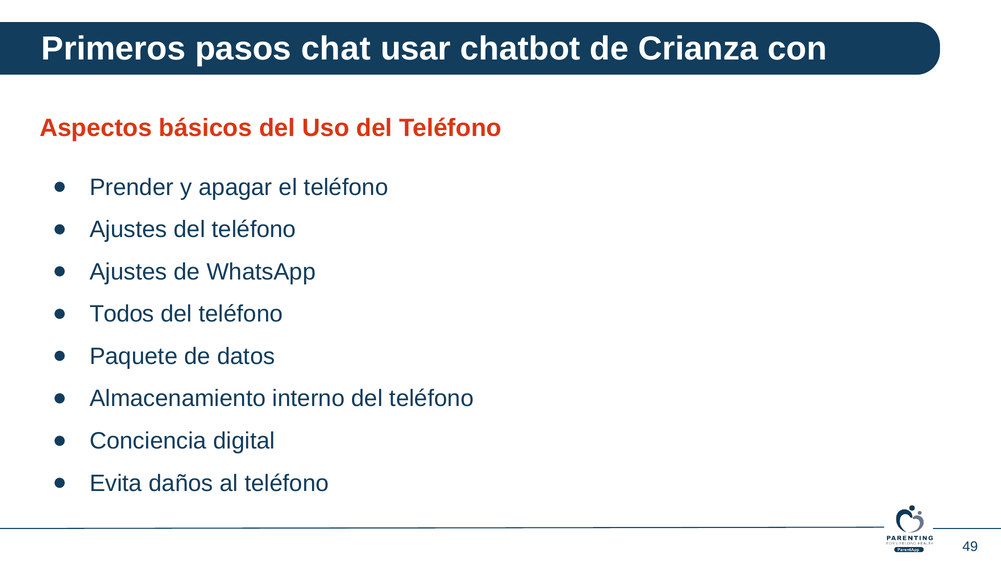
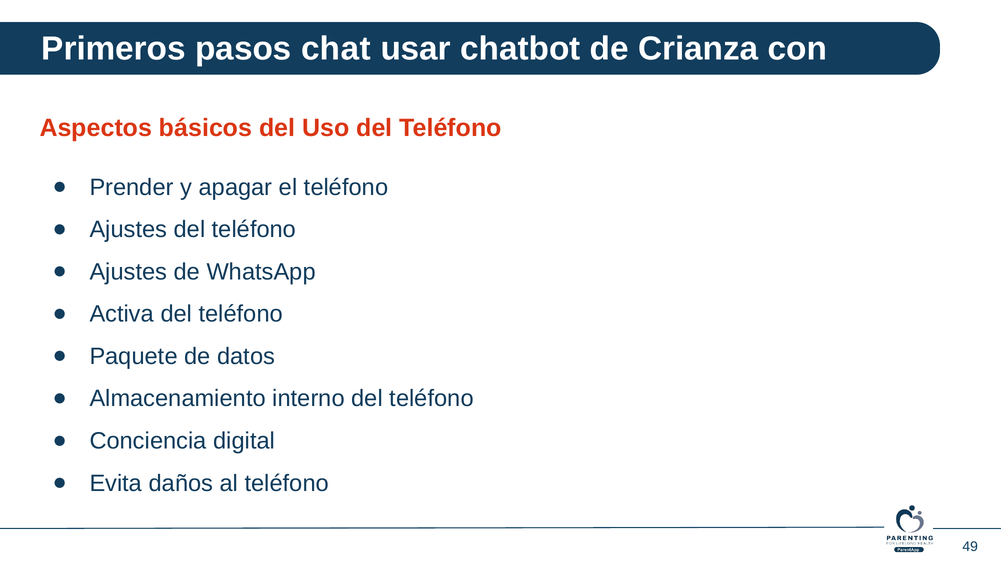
Todos: Todos -> Activa (122, 314)
